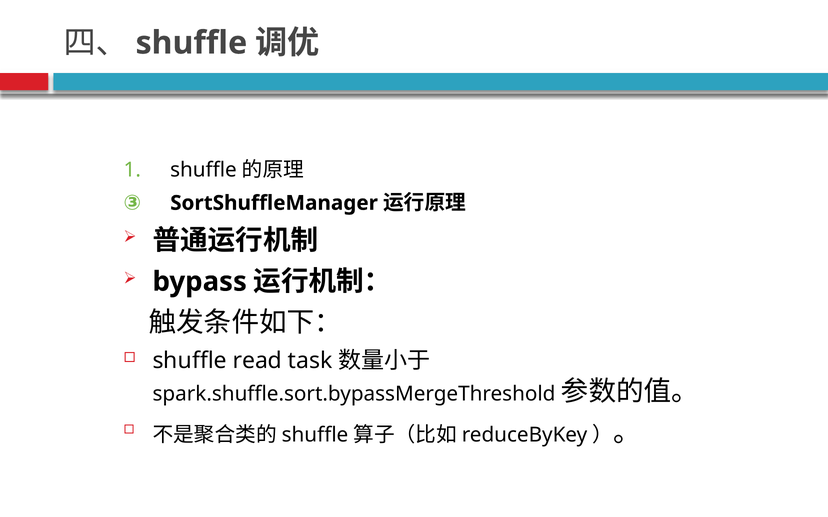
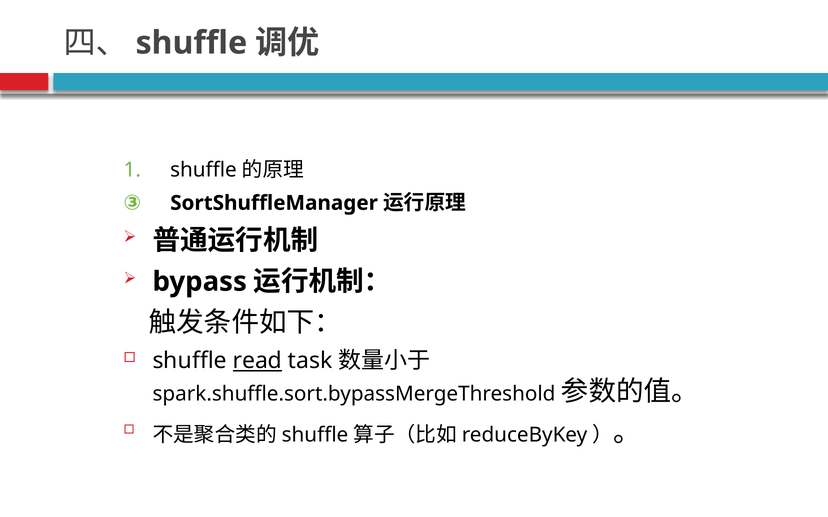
read underline: none -> present (257, 361)
